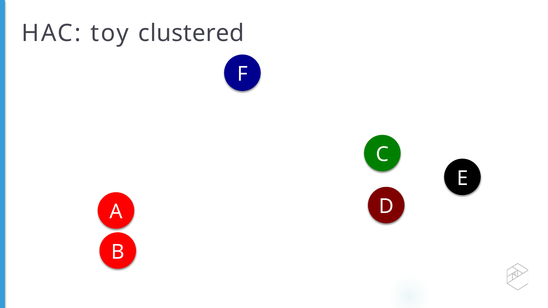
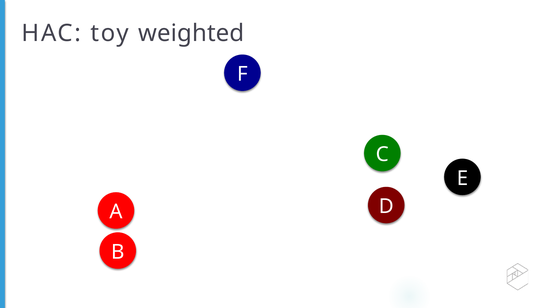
clustered: clustered -> weighted (191, 33)
